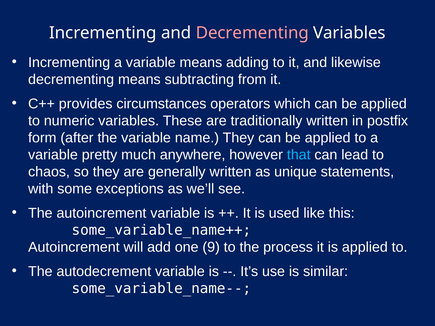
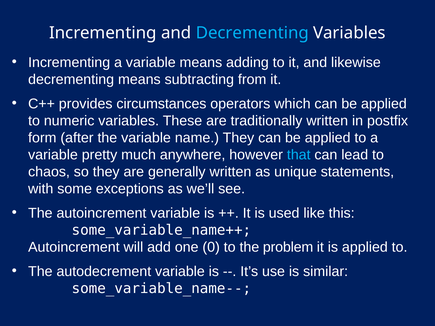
Decrementing colour: pink -> light blue (252, 33)
9: 9 -> 0 (211, 247)
process: process -> problem (288, 247)
